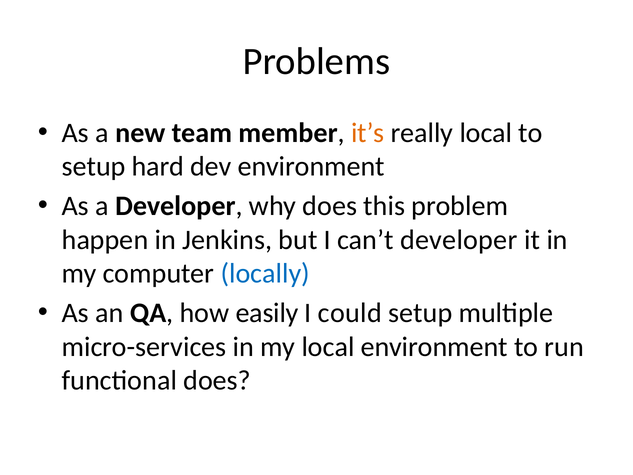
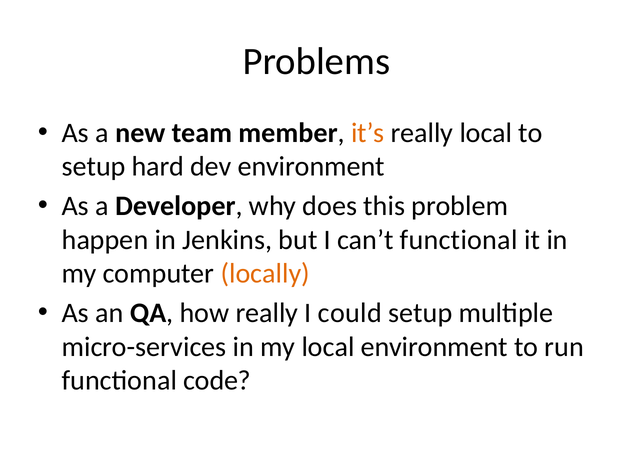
can’t developer: developer -> functional (459, 240)
locally colour: blue -> orange (265, 273)
how easily: easily -> really (267, 313)
functional does: does -> code (217, 380)
